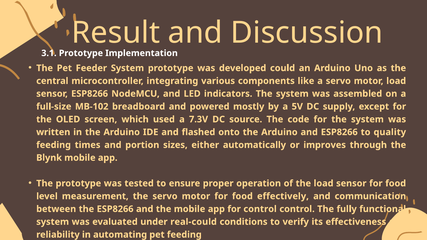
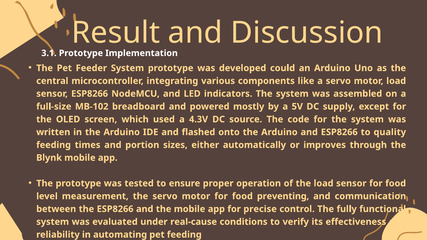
7.3V: 7.3V -> 4.3V (199, 119)
effectively: effectively -> preventing (283, 196)
for control: control -> precise (260, 209)
real-could: real-could -> real-cause (194, 222)
